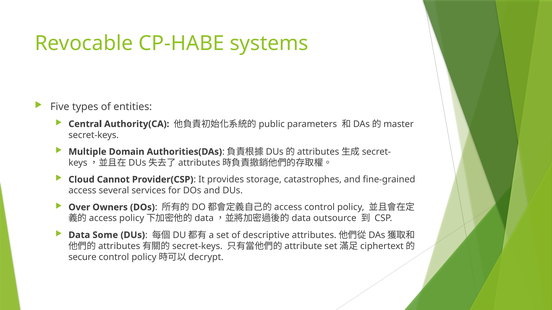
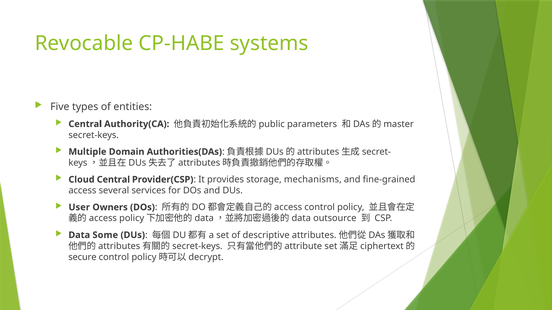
Cloud Cannot: Cannot -> Central (113, 180)
catastrophes: catastrophes -> mechanisms (313, 180)
Over: Over -> User (79, 208)
